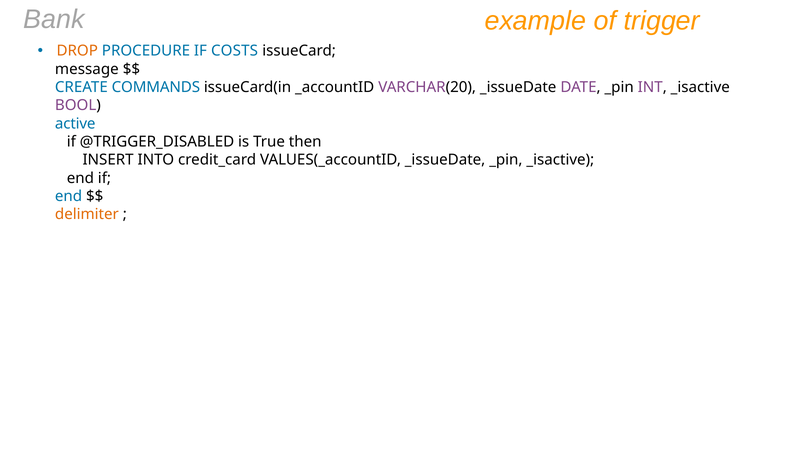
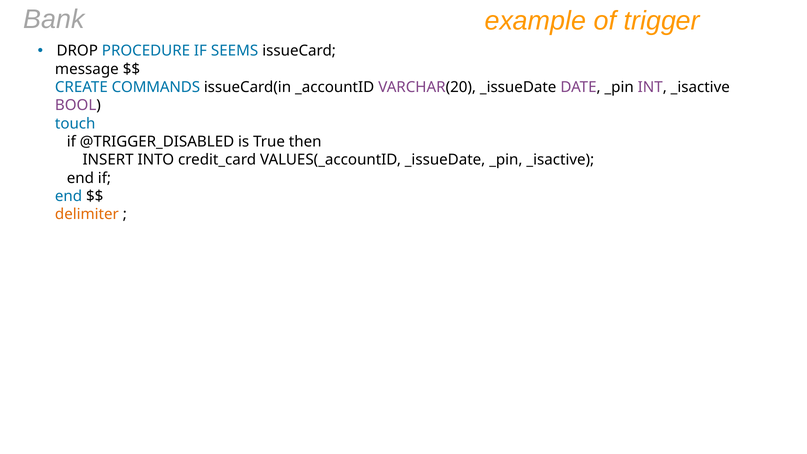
DROP colour: orange -> black (77, 51)
COSTS: COSTS -> SEEMS (235, 51)
active: active -> touch (75, 124)
